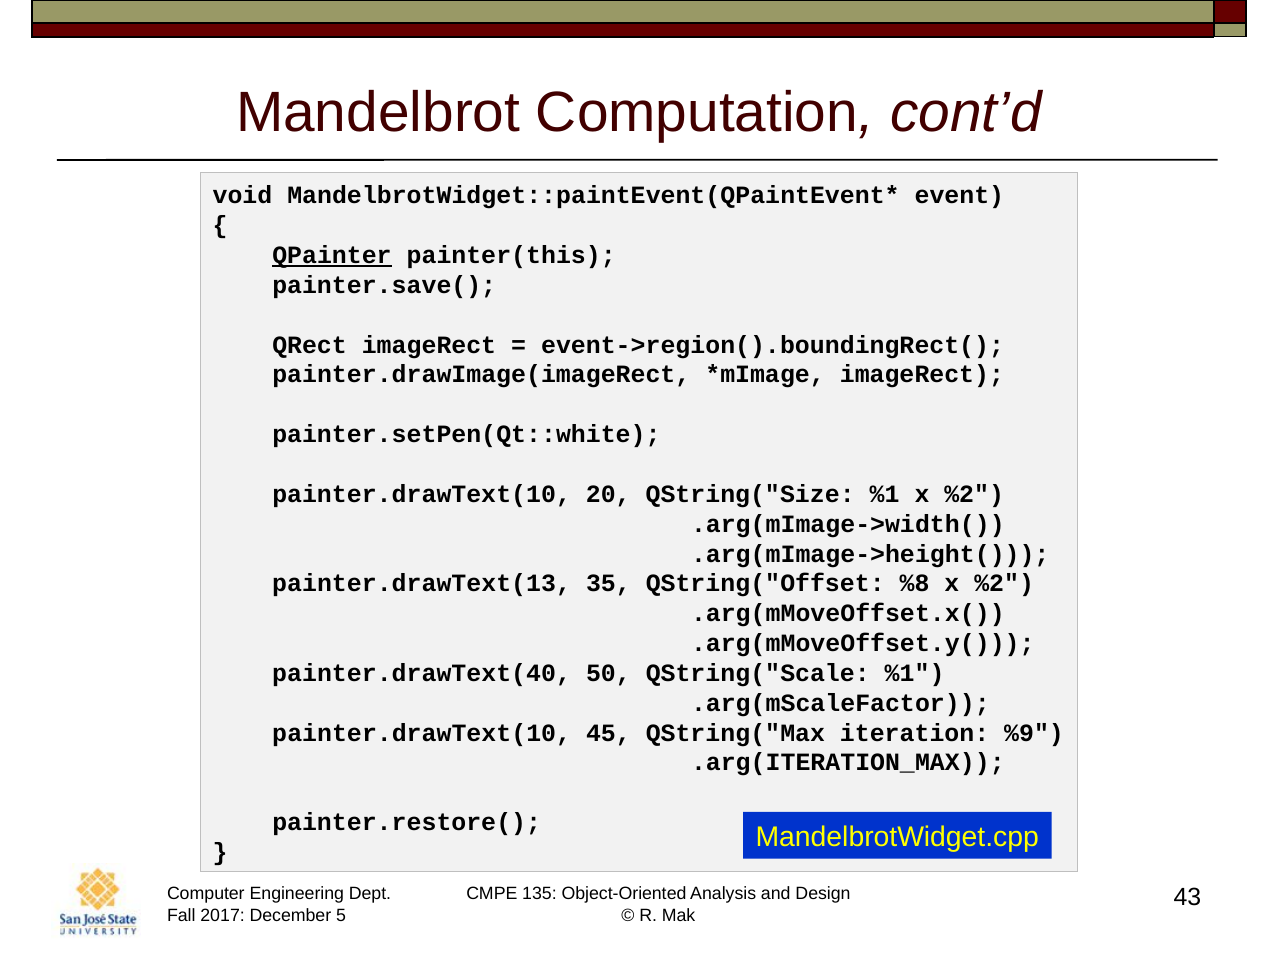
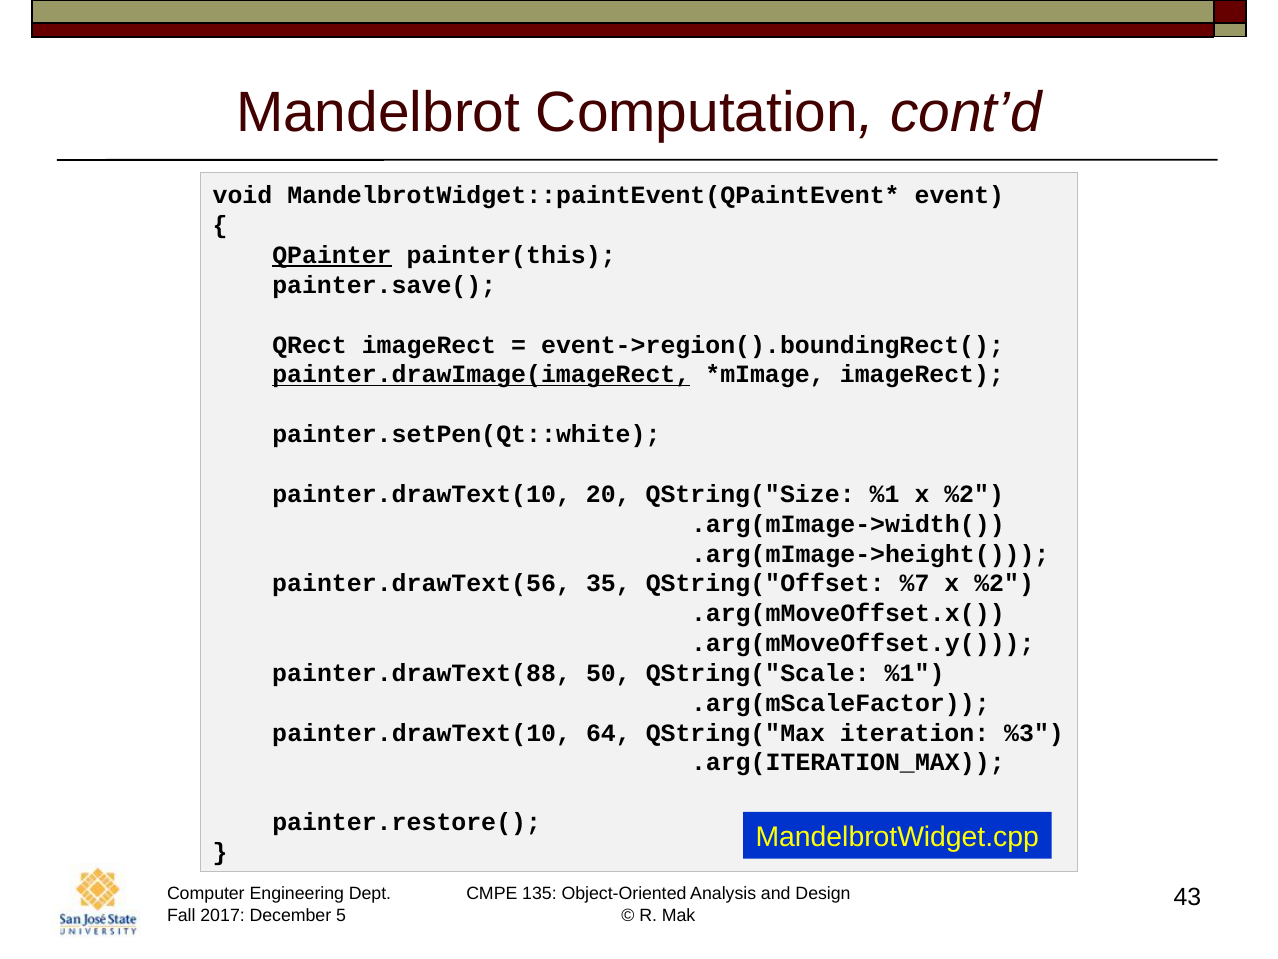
painter.drawImage(imageRect underline: none -> present (481, 374)
painter.drawText(13: painter.drawText(13 -> painter.drawText(56 (422, 583)
%8: %8 -> %7 (915, 583)
painter.drawText(40: painter.drawText(40 -> painter.drawText(88 (422, 673)
45: 45 -> 64 (608, 733)
%9: %9 -> %3 (1034, 733)
